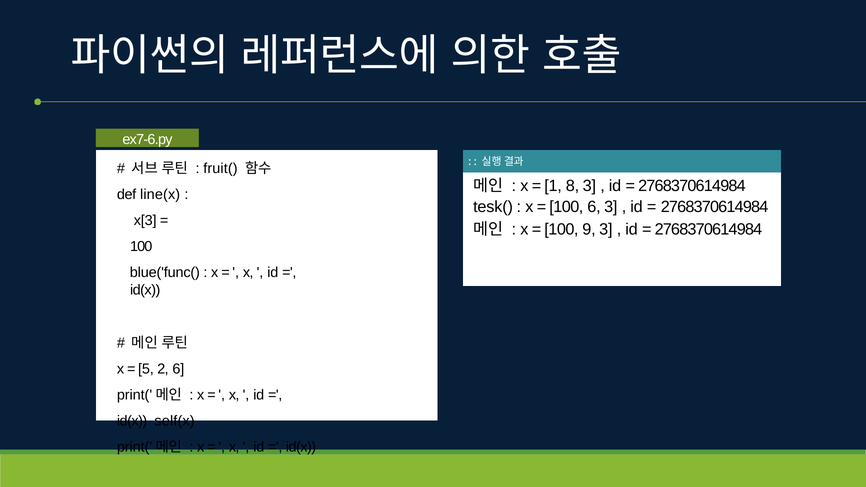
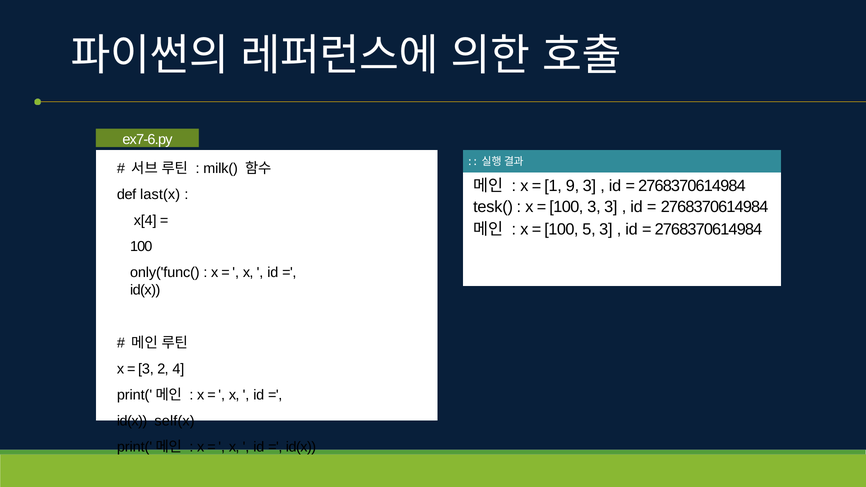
fruit(: fruit( -> milk( (221, 169)
8: 8 -> 9 (573, 186)
line(x: line(x -> last(x (160, 195)
100 6: 6 -> 3 (594, 207)
x[3: x[3 -> x[4 (145, 221)
9: 9 -> 5 (589, 229)
blue('func(: blue('func( -> only('func( (165, 273)
5: 5 -> 3 (146, 369)
2 6: 6 -> 4 (178, 369)
